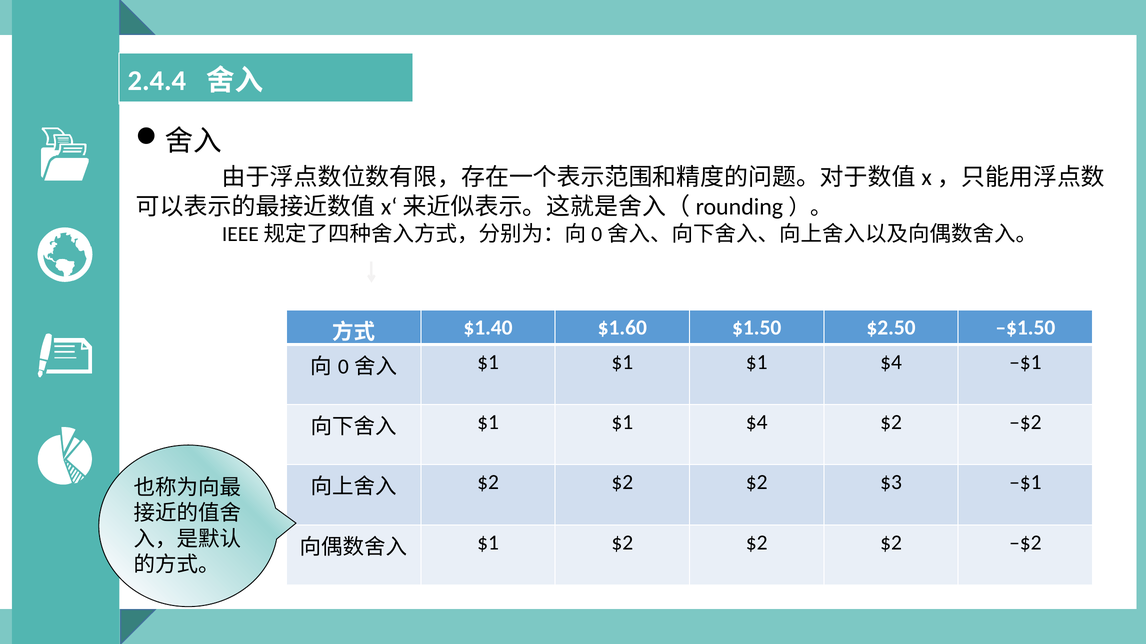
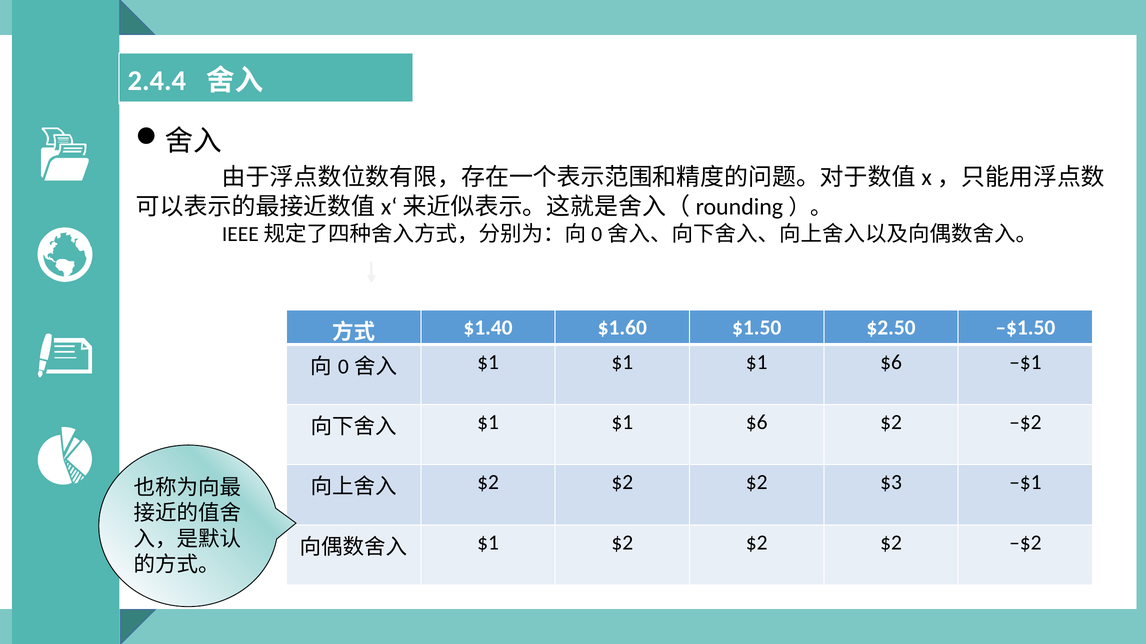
$1 $1 $1 $4: $4 -> $6 (891, 362)
$4: $4 -> $6 (757, 423)
